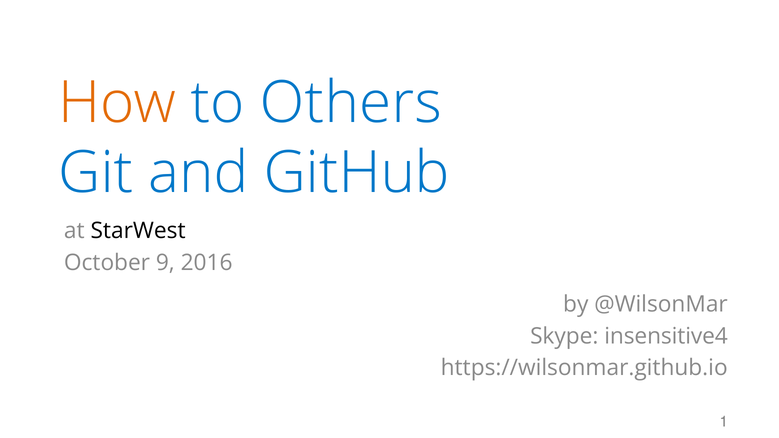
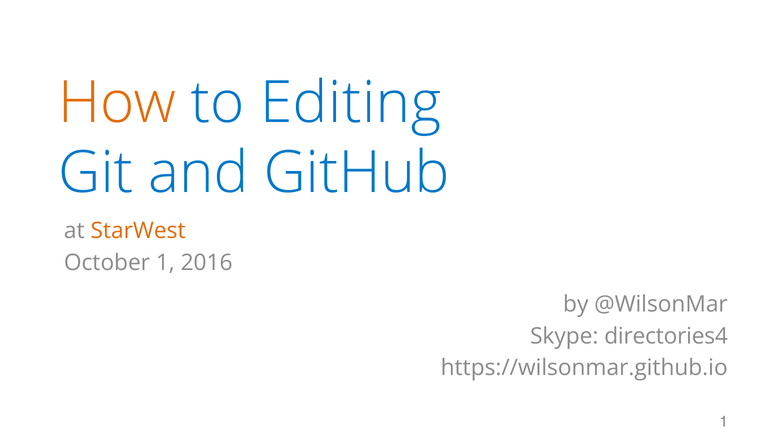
Others: Others -> Editing (351, 103)
StarWest colour: black -> orange (138, 231)
October 9: 9 -> 1 (165, 263)
insensitive4: insensitive4 -> directories4 (666, 336)
